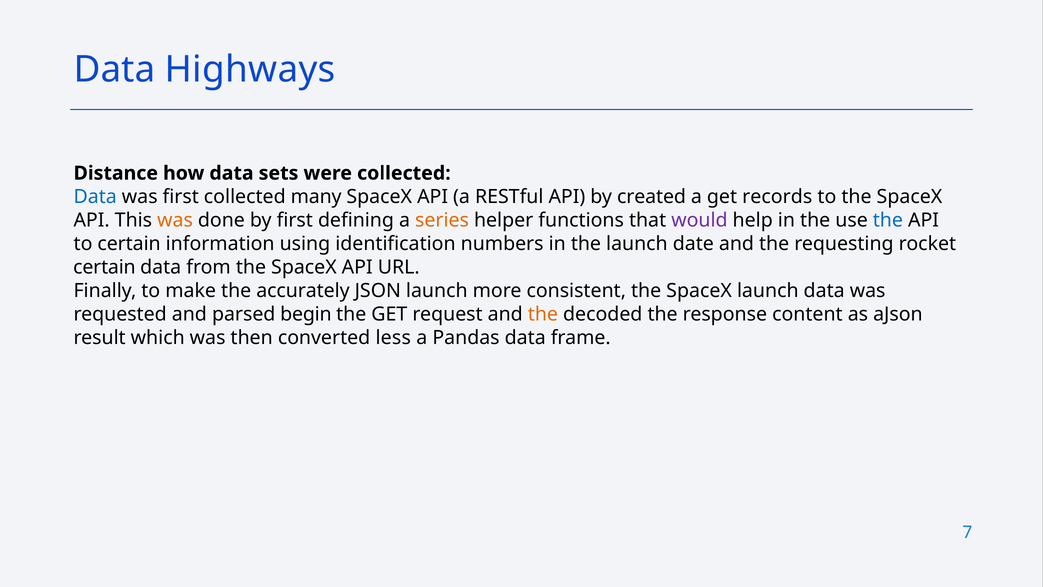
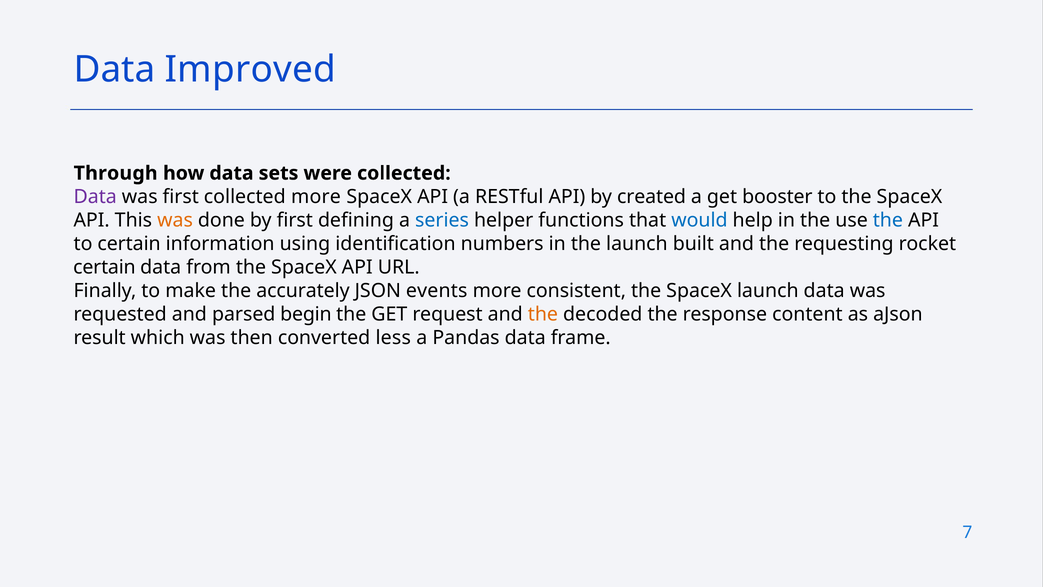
Highways: Highways -> Improved (250, 70)
Distance: Distance -> Through (116, 173)
Data colour: blue -> purple (95, 197)
collected many: many -> more (316, 197)
records: records -> booster (777, 197)
series colour: orange -> blue (442, 220)
would colour: purple -> blue (699, 220)
date: date -> built (693, 244)
JSON launch: launch -> events (437, 290)
